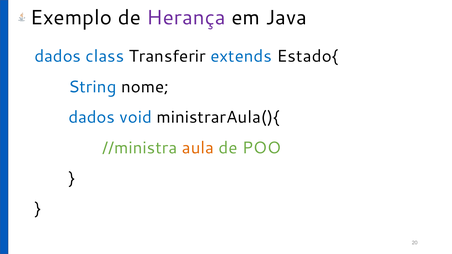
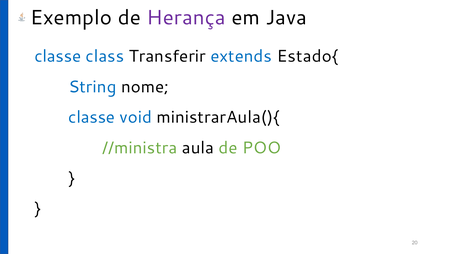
dados: dados -> classe (58, 56)
dados: dados -> classe (92, 117)
aula colour: orange -> black (198, 148)
